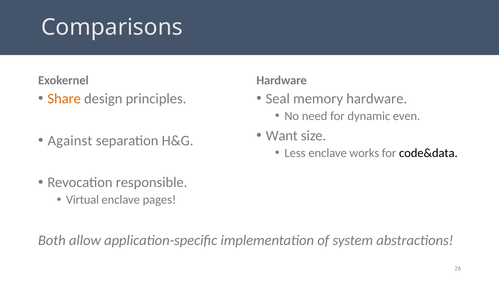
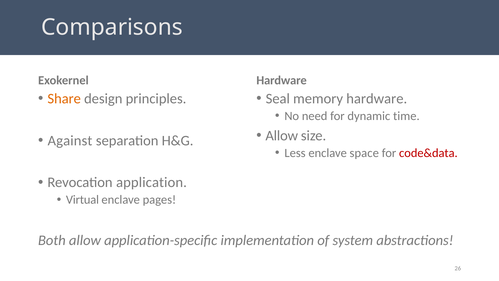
even: even -> time (406, 116)
Want: Want -> Allow (282, 136)
works: works -> space (364, 153)
code&data colour: black -> red (428, 153)
responsible: responsible -> application (151, 182)
